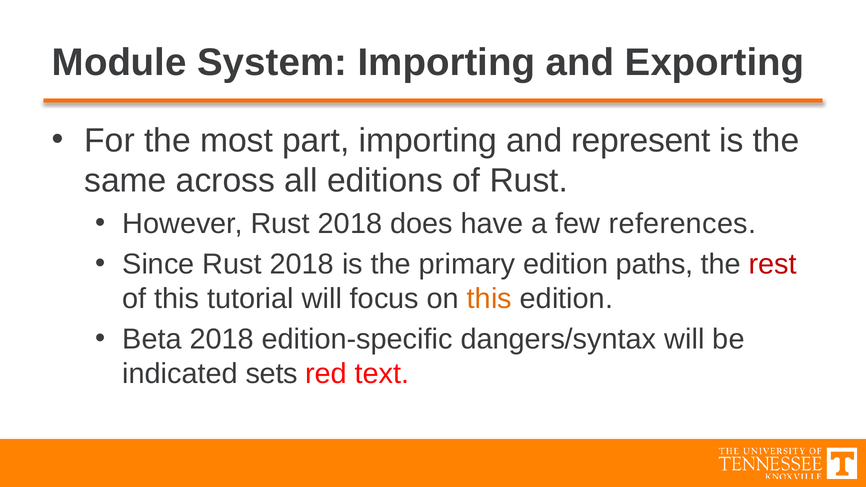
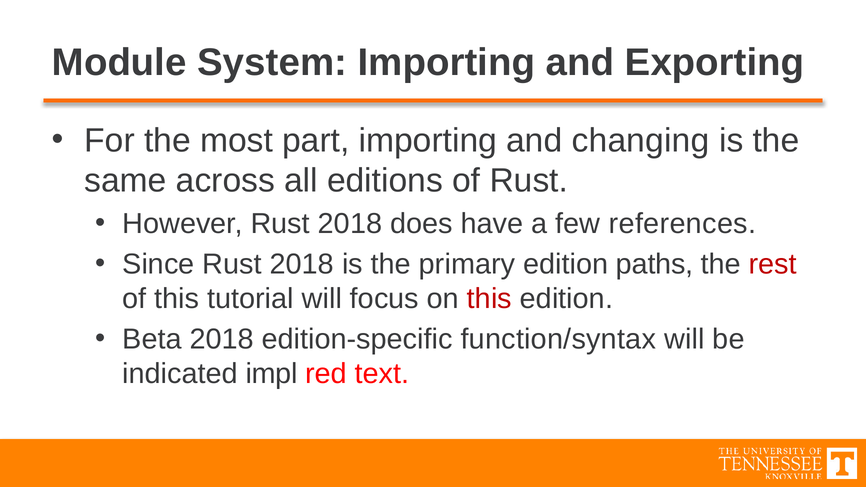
represent: represent -> changing (641, 141)
this colour: orange -> red (489, 299)
dangers/syntax: dangers/syntax -> function/syntax (558, 339)
sets: sets -> impl (272, 374)
